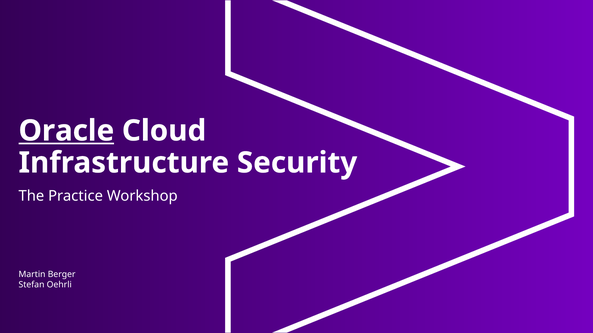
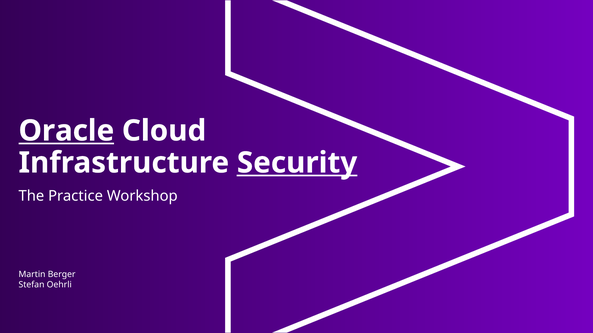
Security underline: none -> present (297, 163)
